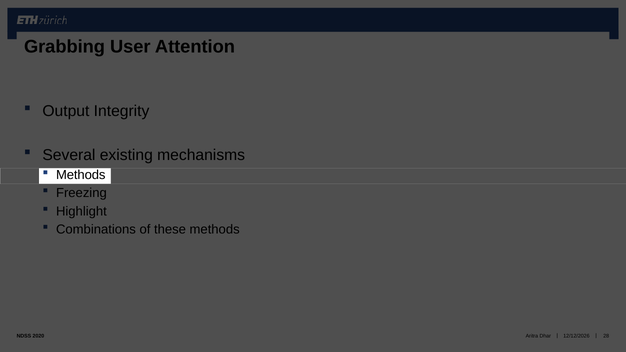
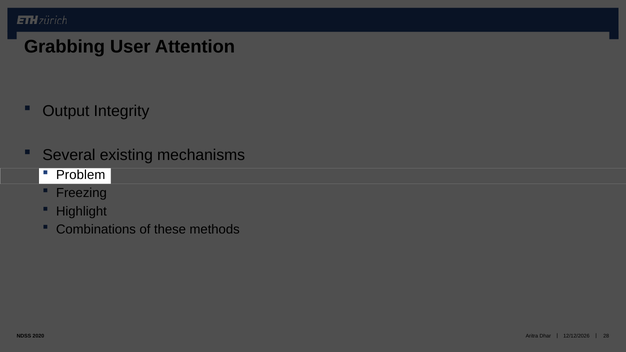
Methods: Methods -> Problem (81, 175)
